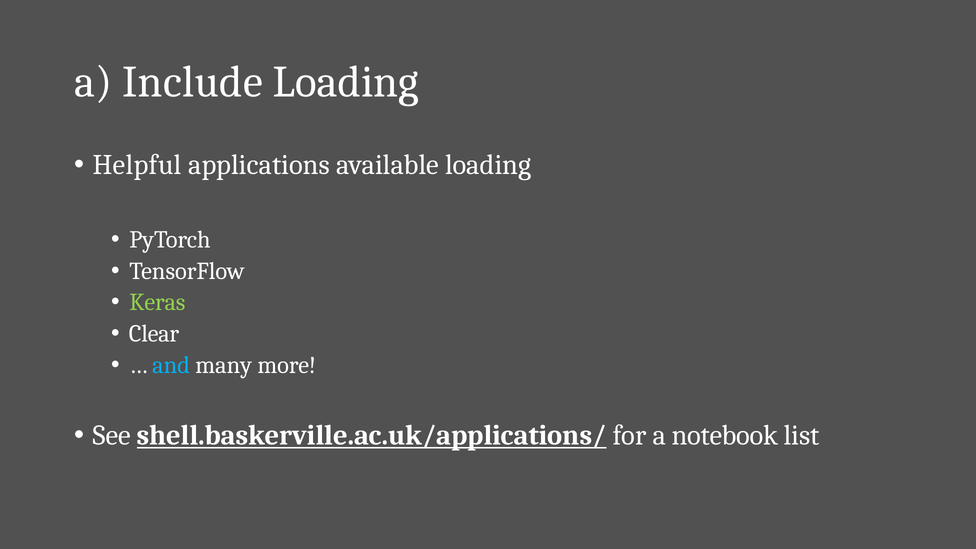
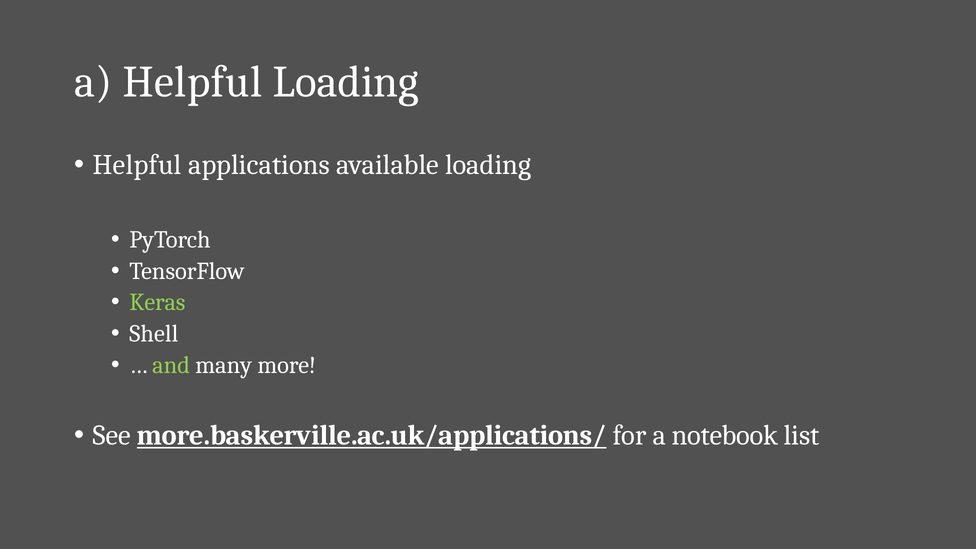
a Include: Include -> Helpful (192, 82)
Clear: Clear -> Shell (154, 334)
and colour: light blue -> light green (171, 365)
shell.baskerville.ac.uk/applications/: shell.baskerville.ac.uk/applications/ -> more.baskerville.ac.uk/applications/ (372, 435)
